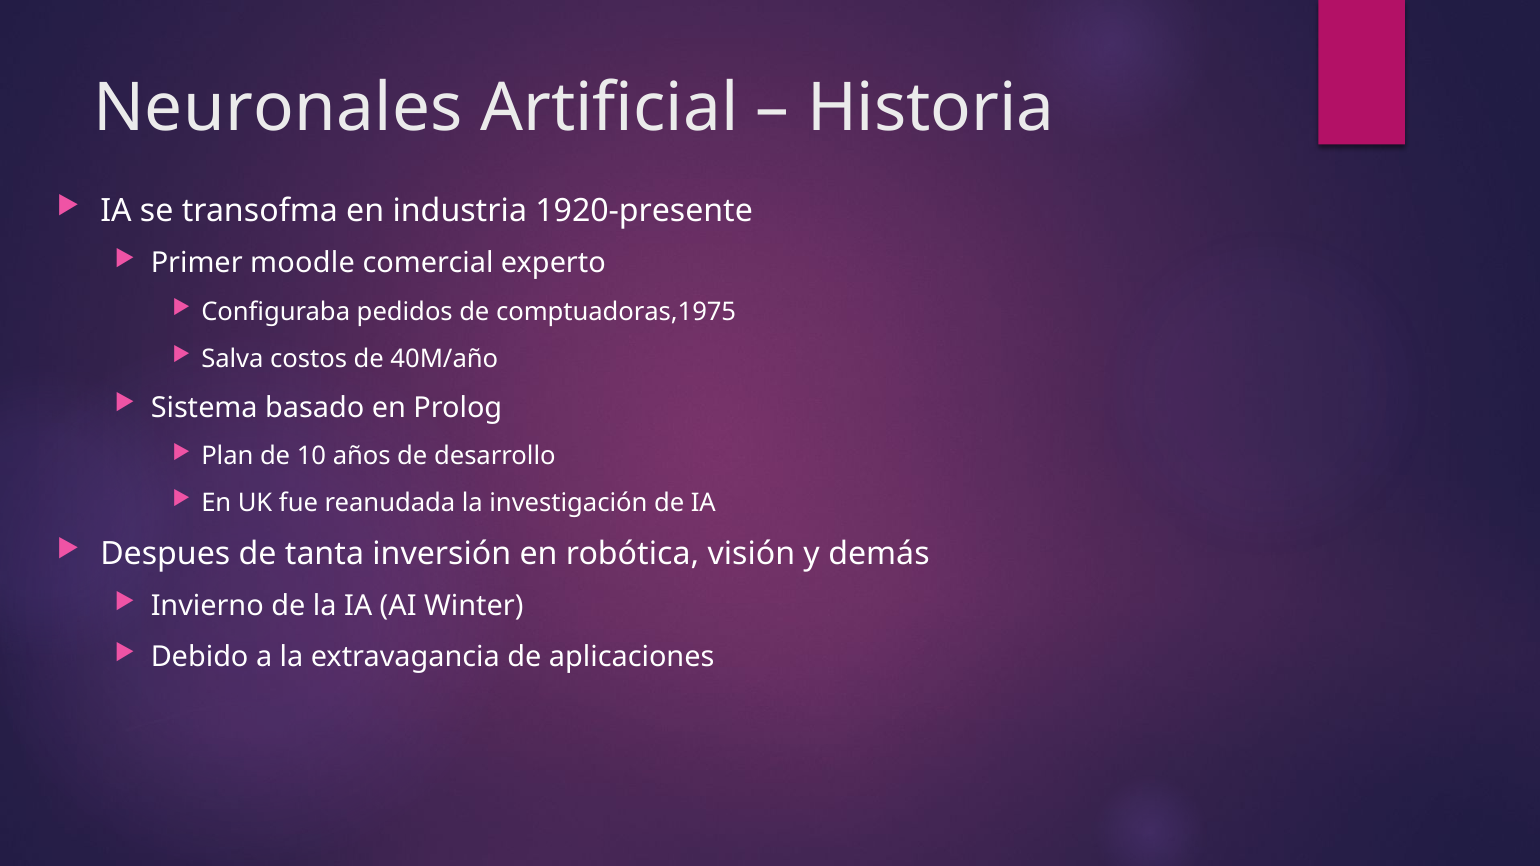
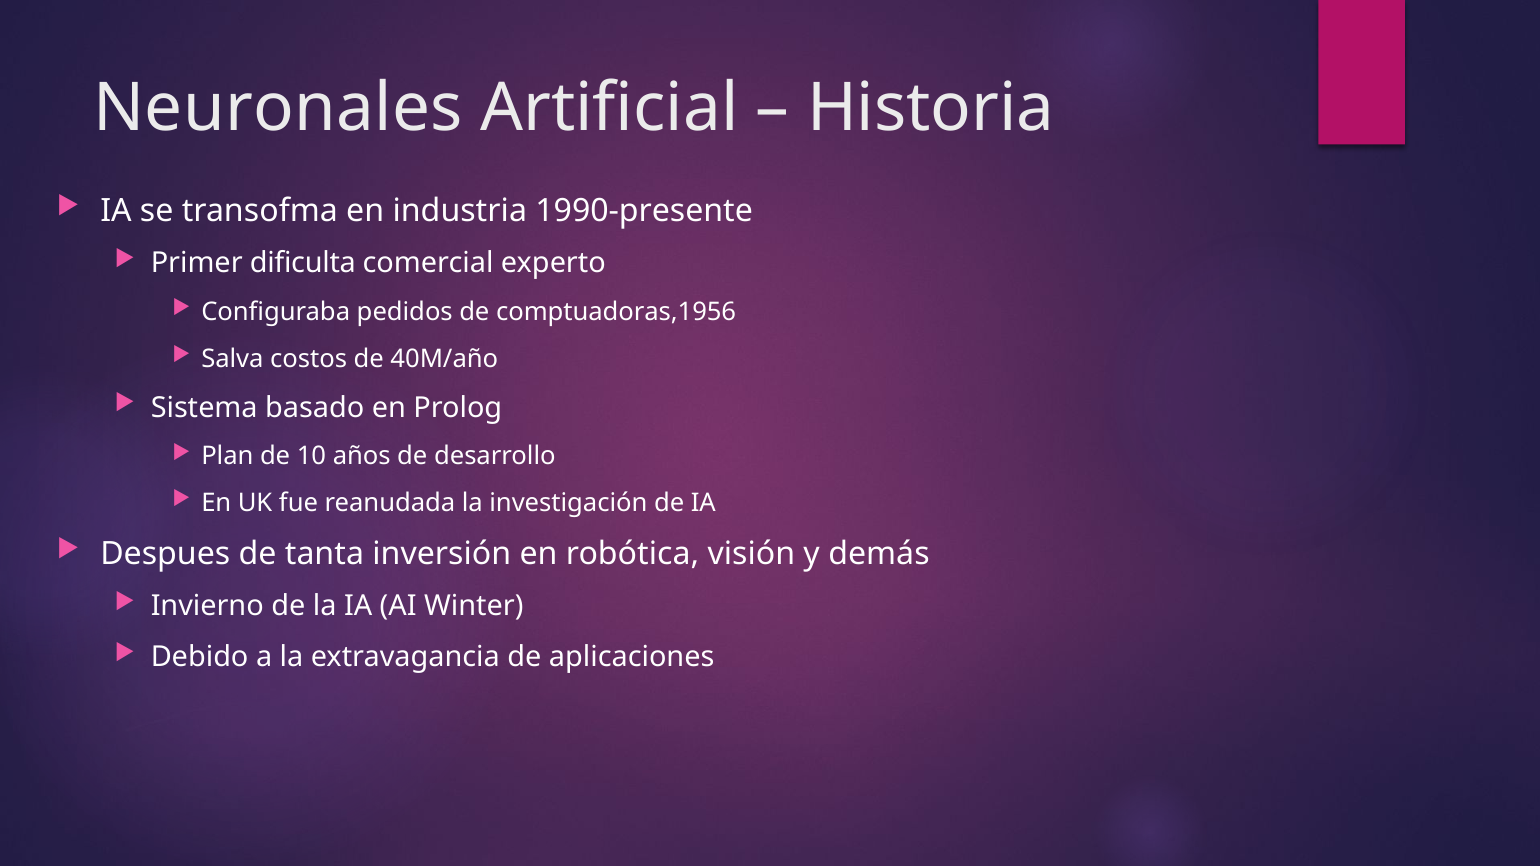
1920-presente: 1920-presente -> 1990-presente (644, 211)
moodle: moodle -> dificulta (303, 263)
comptuadoras,1975: comptuadoras,1975 -> comptuadoras,1956 (616, 312)
